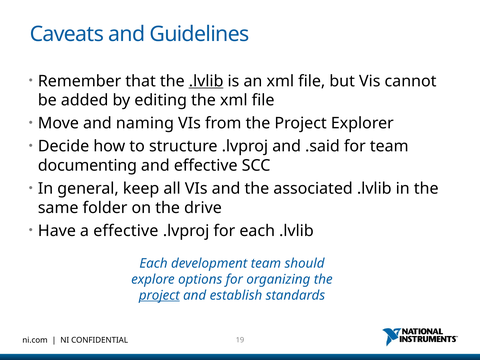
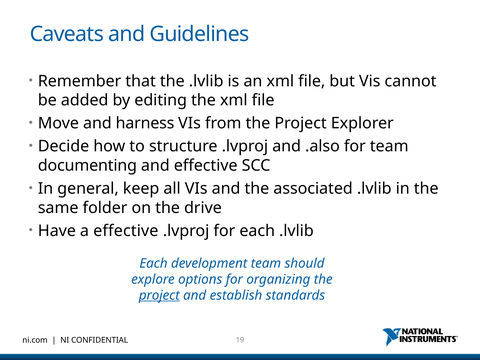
.lvlib underline: present -> none (206, 81)
naming: naming -> harness (145, 123)
.said: .said -> .also (322, 146)
